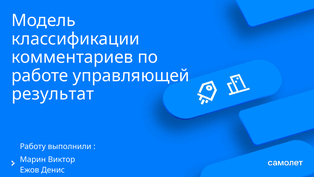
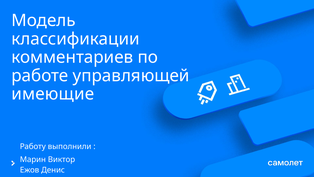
результат: результат -> имеющие (53, 94)
